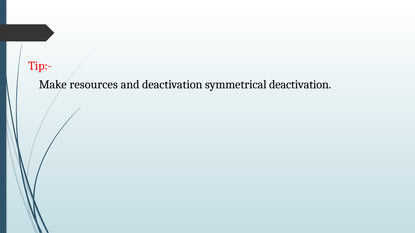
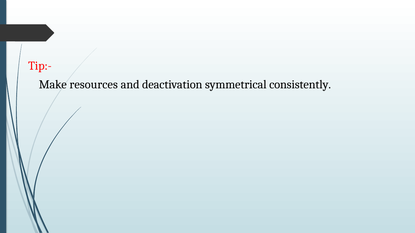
symmetrical deactivation: deactivation -> consistently (300, 85)
